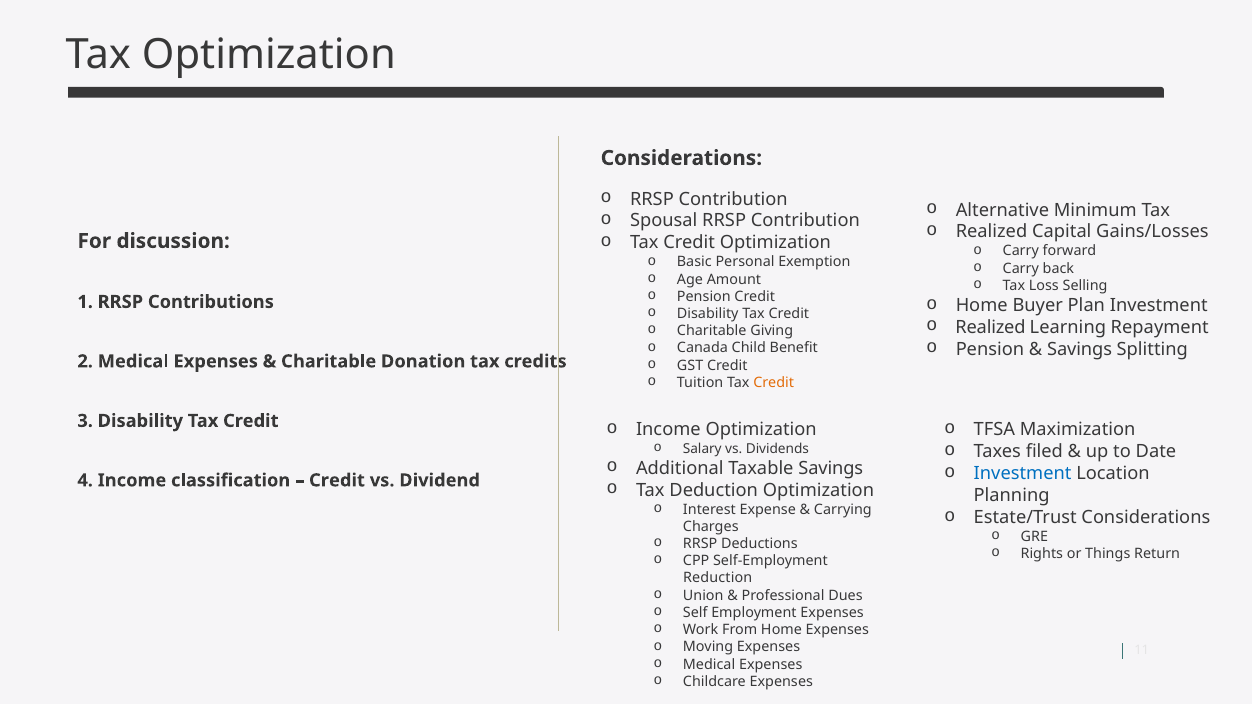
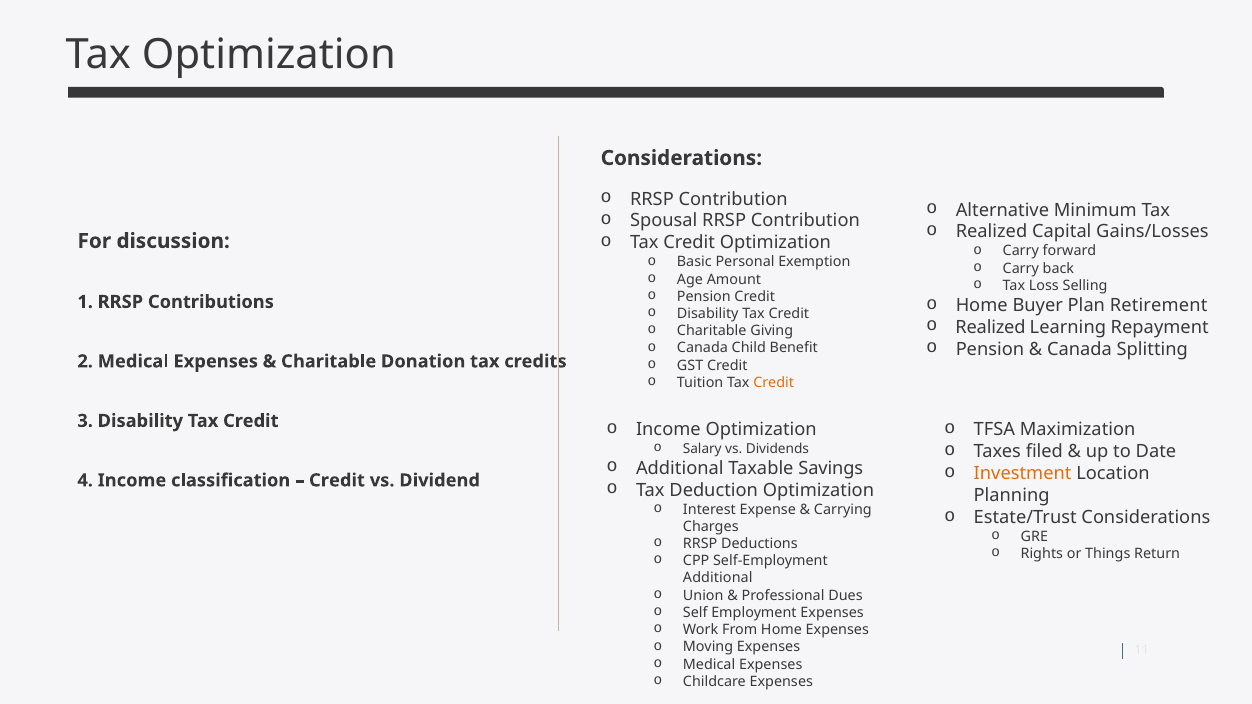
Plan Investment: Investment -> Retirement (1159, 306)
Savings: Savings -> Canada (1080, 349)
Investment colour: blue -> orange (1023, 474)
Reduction: Reduction -> Additional (718, 578)
